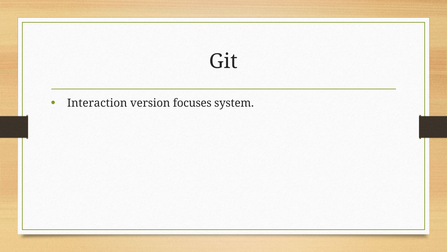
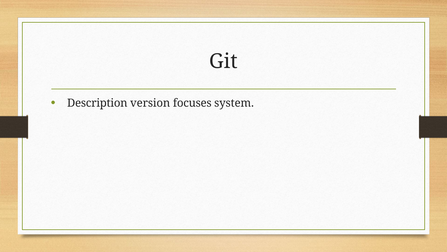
Interaction: Interaction -> Description (97, 103)
